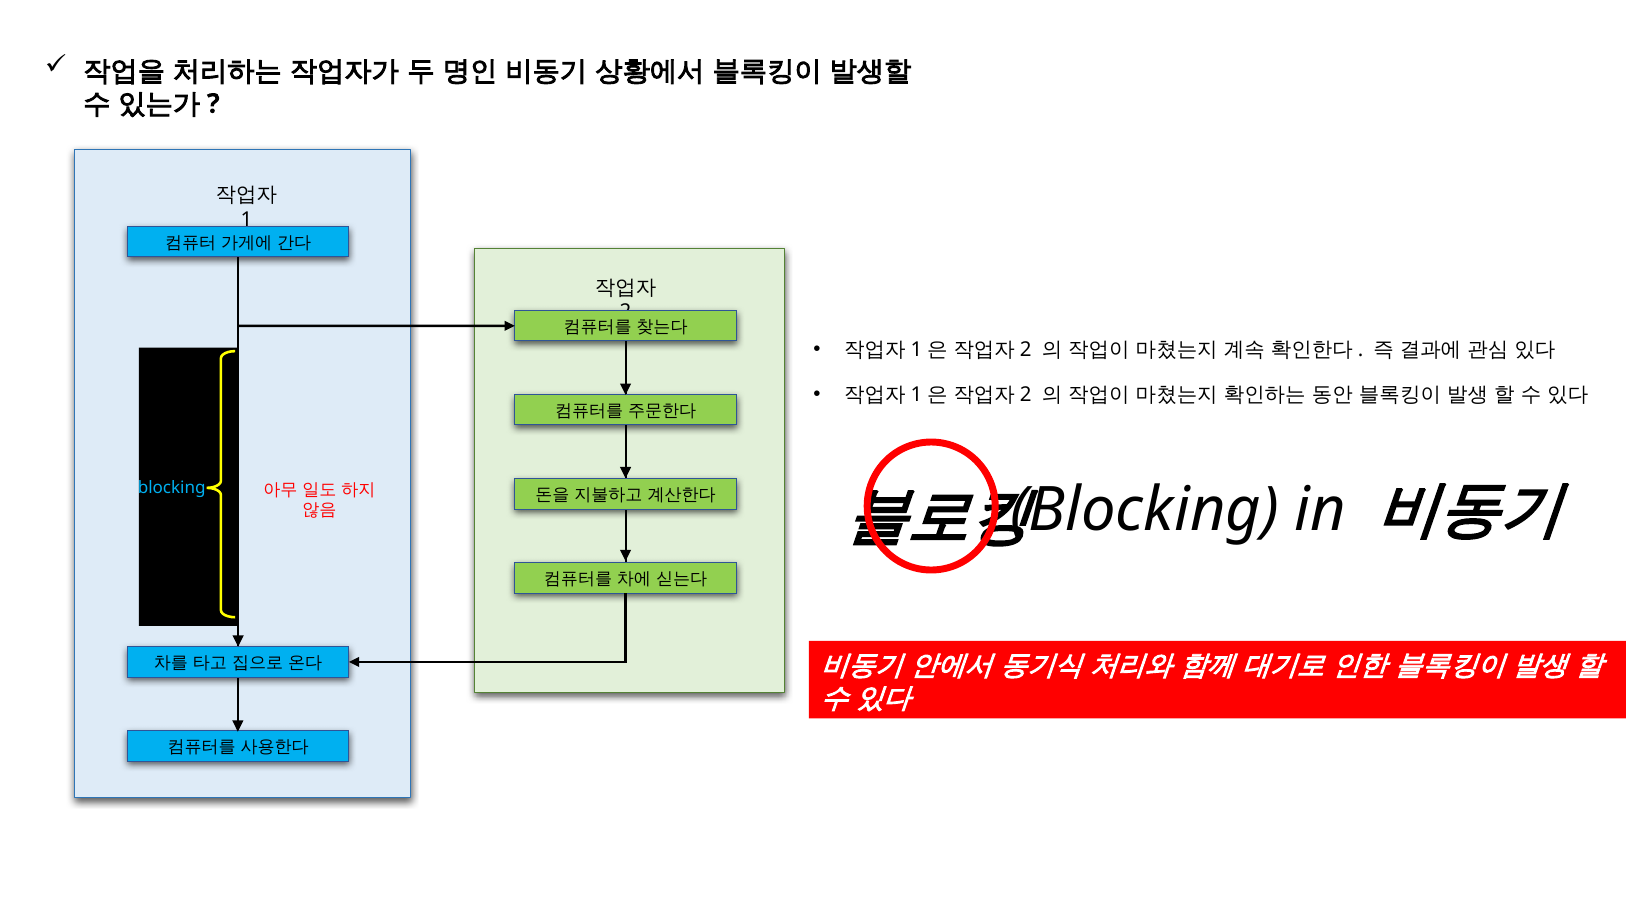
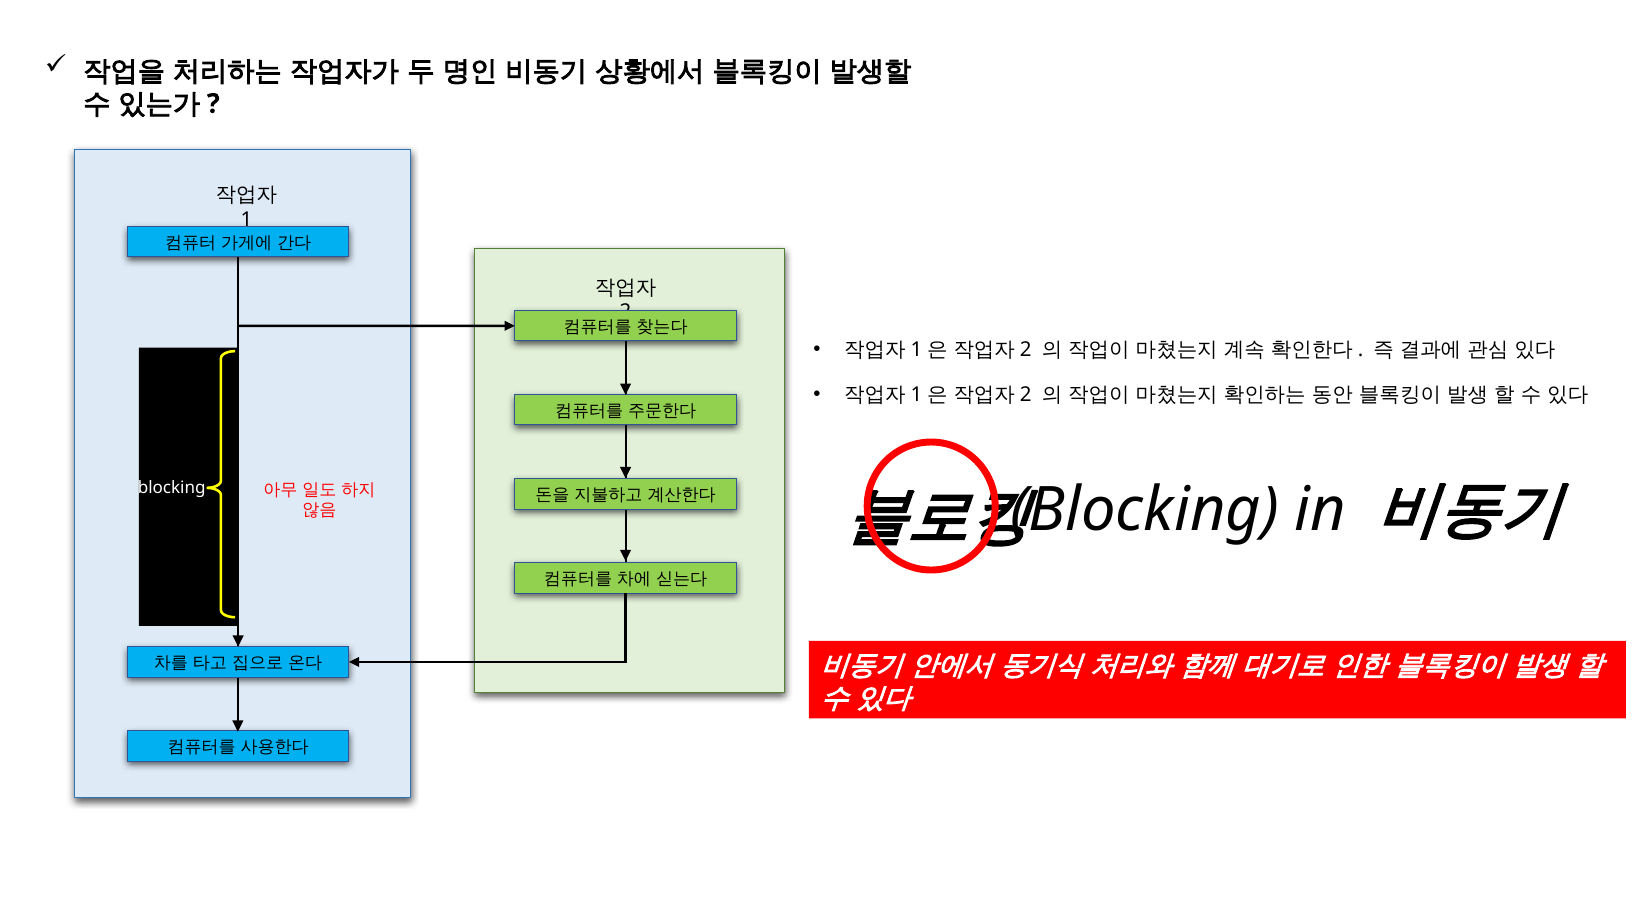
blocking colour: light blue -> white (172, 488)
